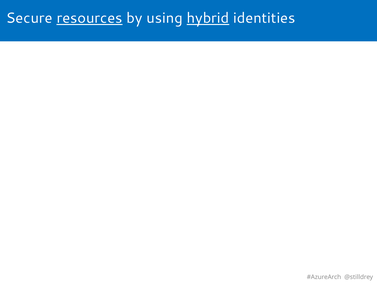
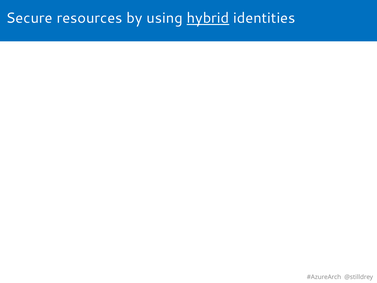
resources underline: present -> none (90, 18)
